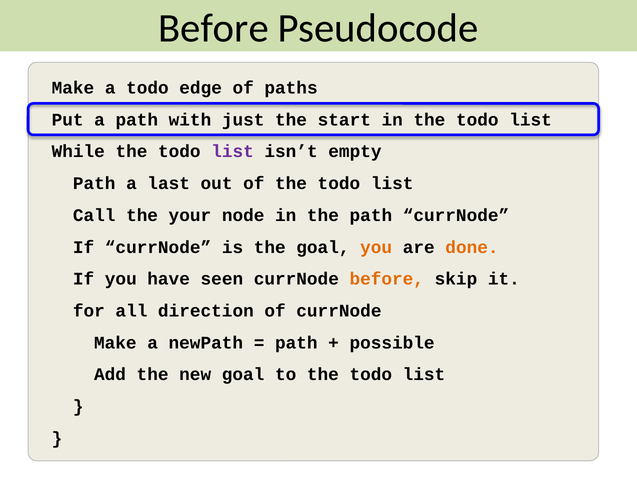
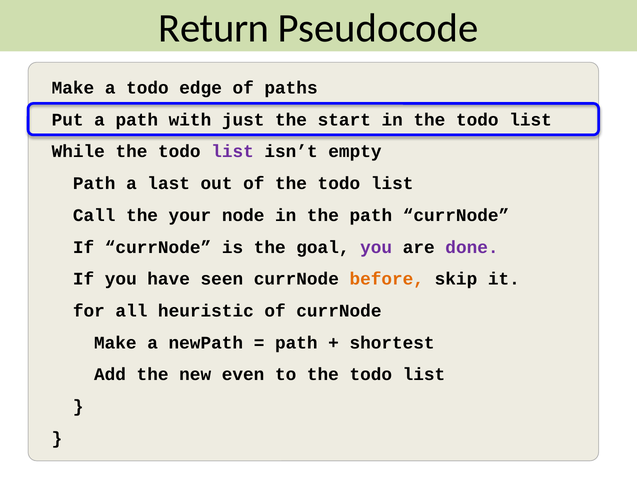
Before: Before -> Return (214, 28)
you colour: orange -> purple (376, 247)
done colour: orange -> purple (472, 247)
direction: direction -> heuristic (206, 311)
possible: possible -> shortest (392, 343)
new goal: goal -> even (243, 374)
